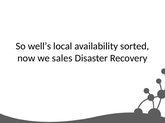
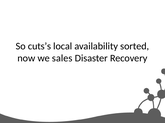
well’s: well’s -> cuts’s (39, 46)
